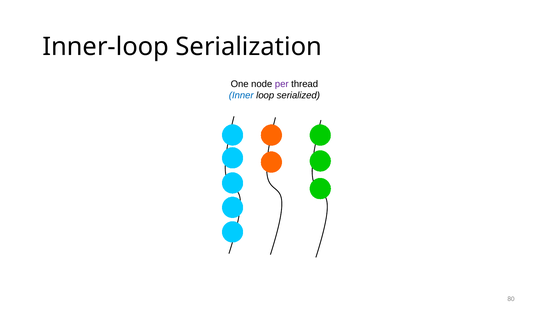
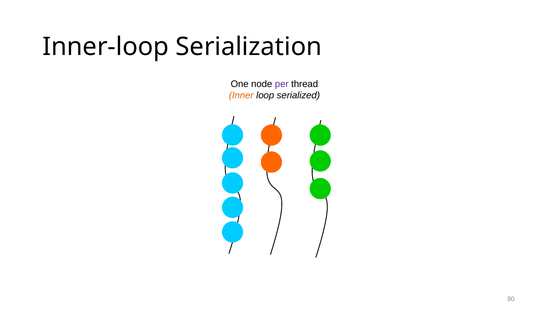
Inner colour: blue -> orange (241, 95)
